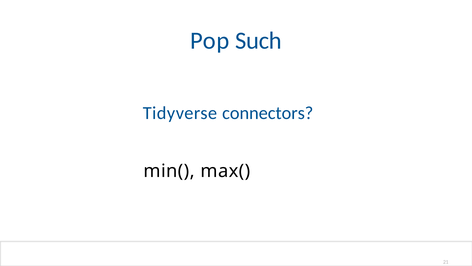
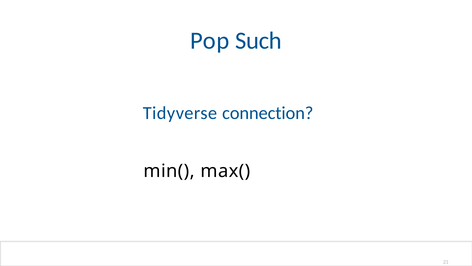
connectors: connectors -> connection (268, 113)
